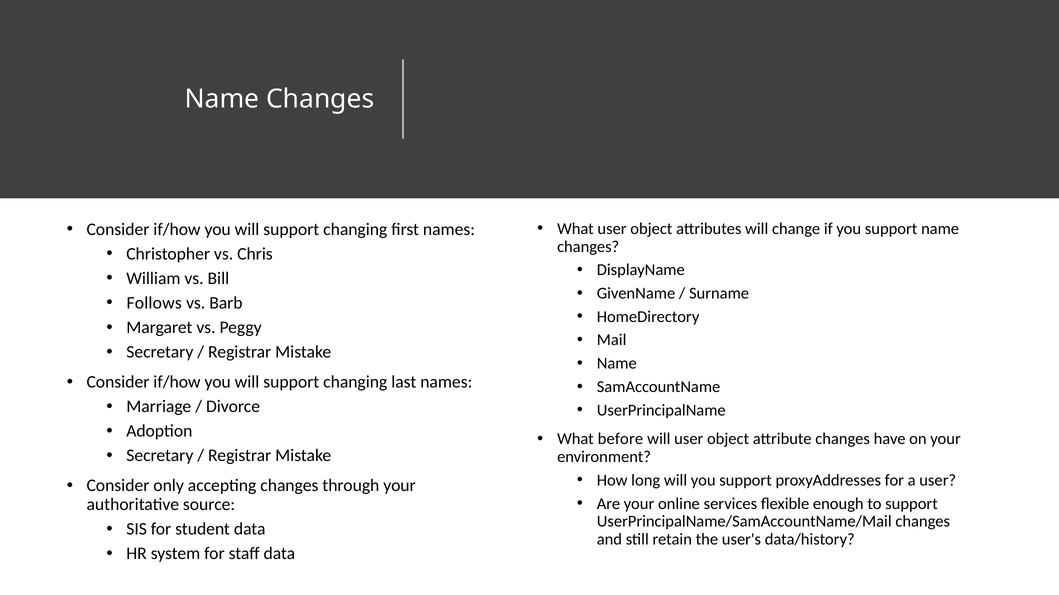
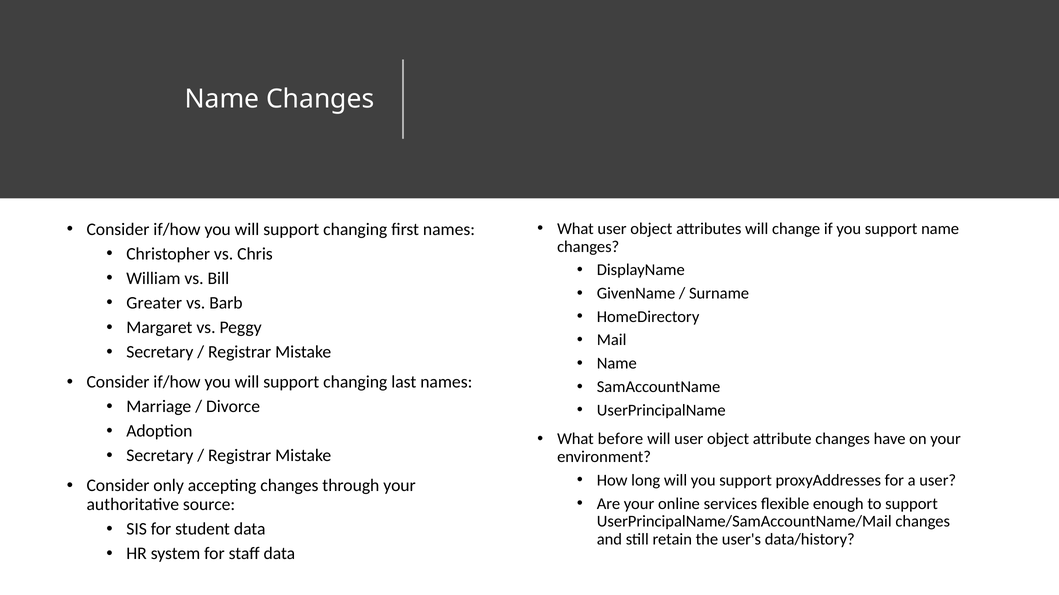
Follows: Follows -> Greater (154, 303)
